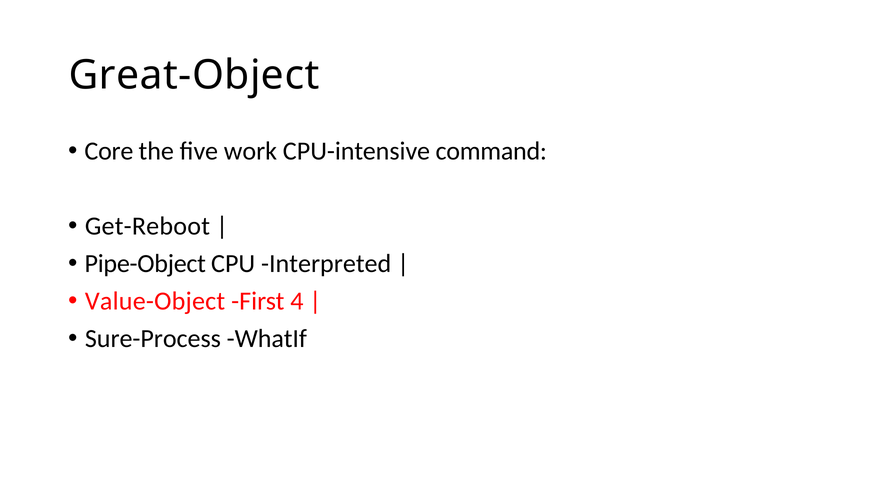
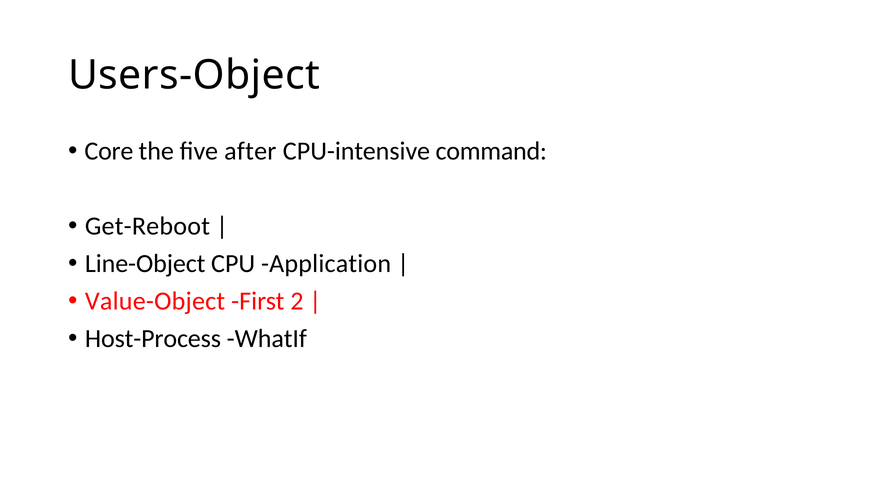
Great-Object: Great-Object -> Users-Object (194, 75)
work: work -> after (250, 151)
Pipe-Object: Pipe-Object -> Line-Object (145, 264)
Interpreted: Interpreted -> Application (326, 264)
4: 4 -> 2 (297, 301)
Sure-Process: Sure-Process -> Host-Process (153, 339)
